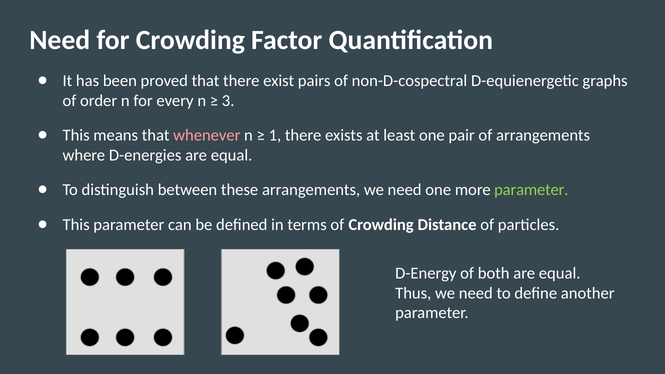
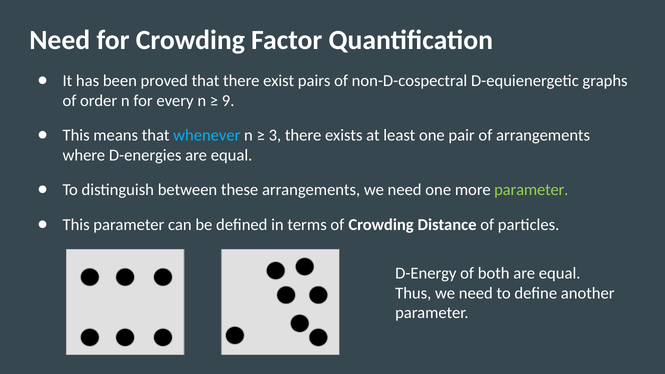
3: 3 -> 9 (228, 101)
whenever colour: pink -> light blue (207, 135)
1: 1 -> 3 (275, 135)
